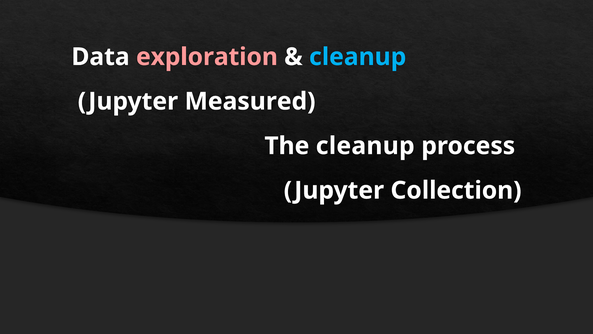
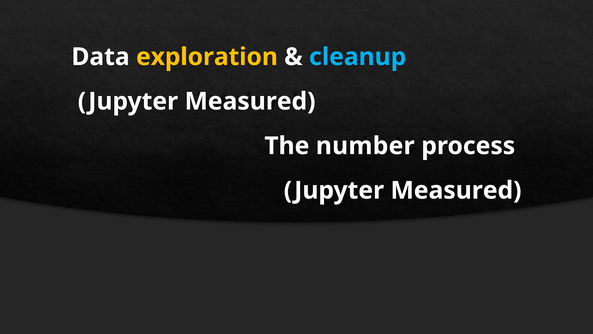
exploration colour: pink -> yellow (207, 57)
The cleanup: cleanup -> number (365, 146)
Collection: Collection -> Measured (456, 190)
